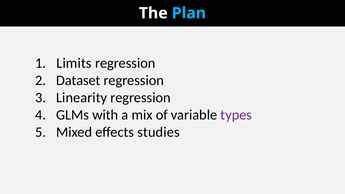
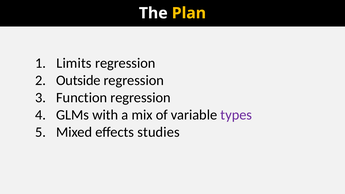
Plan colour: light blue -> yellow (189, 13)
Dataset: Dataset -> Outside (78, 80)
Linearity: Linearity -> Function (82, 98)
